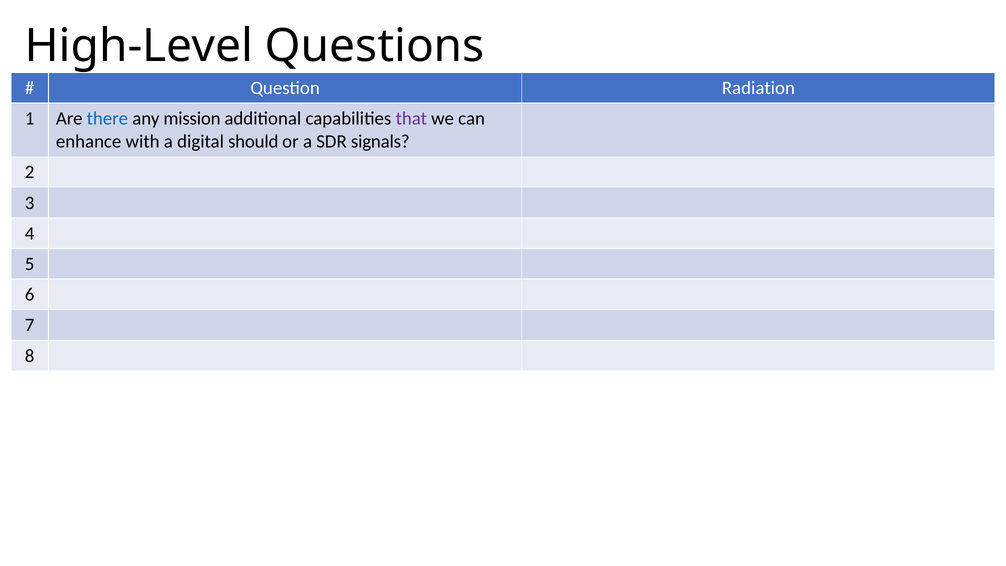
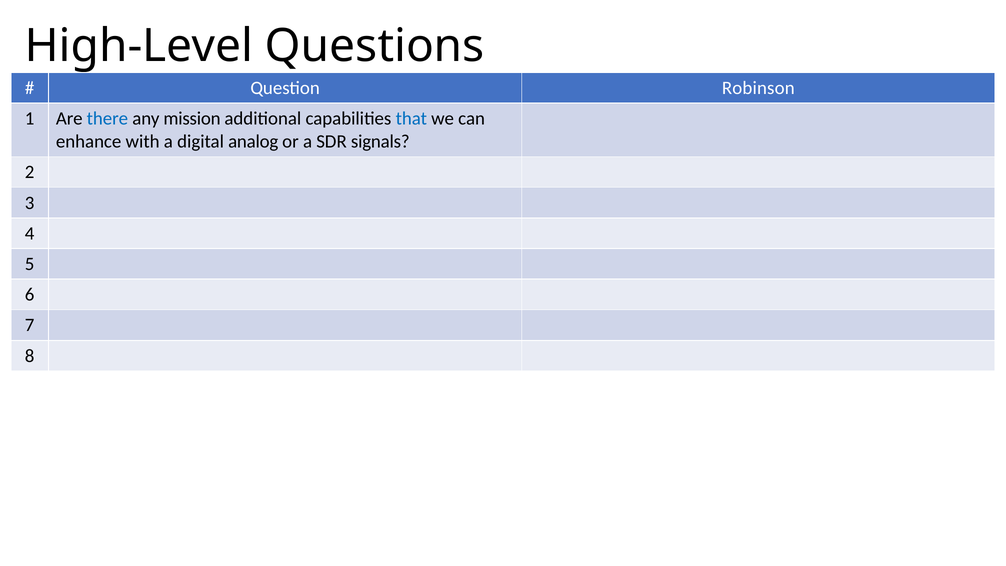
Radiation: Radiation -> Robinson (758, 88)
that colour: purple -> blue (411, 119)
should: should -> analog (253, 142)
